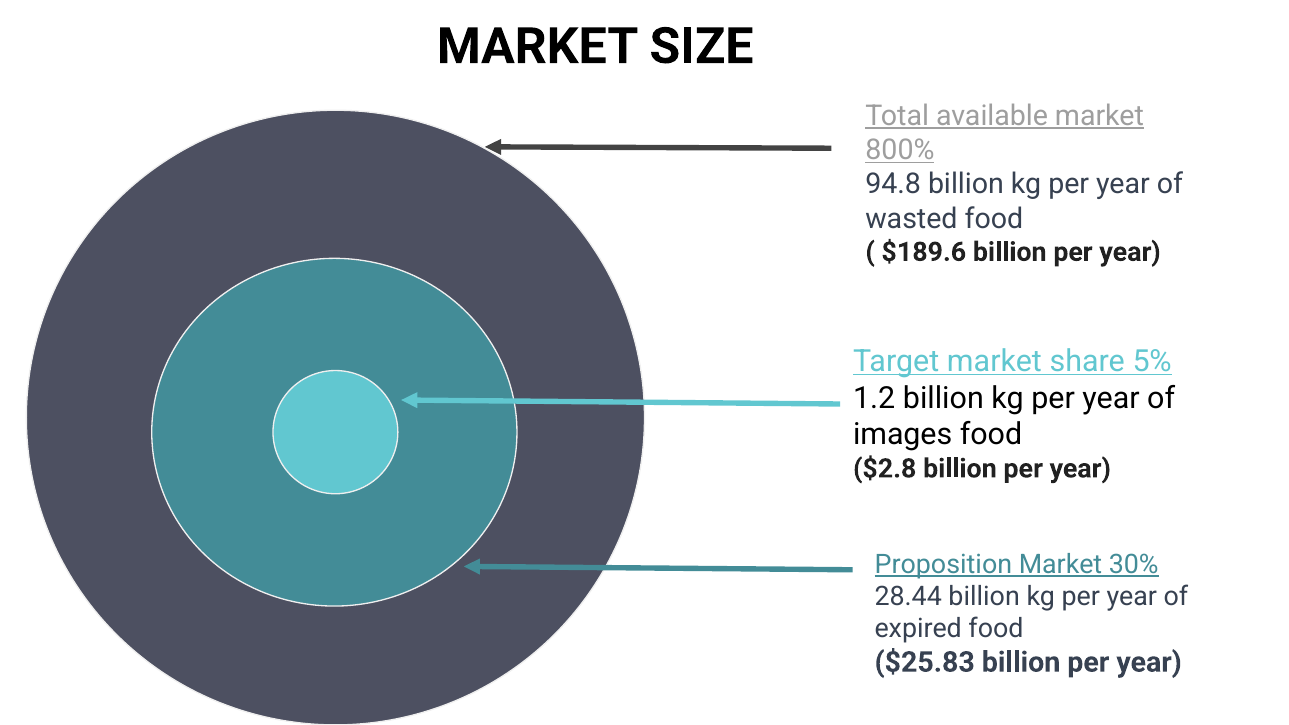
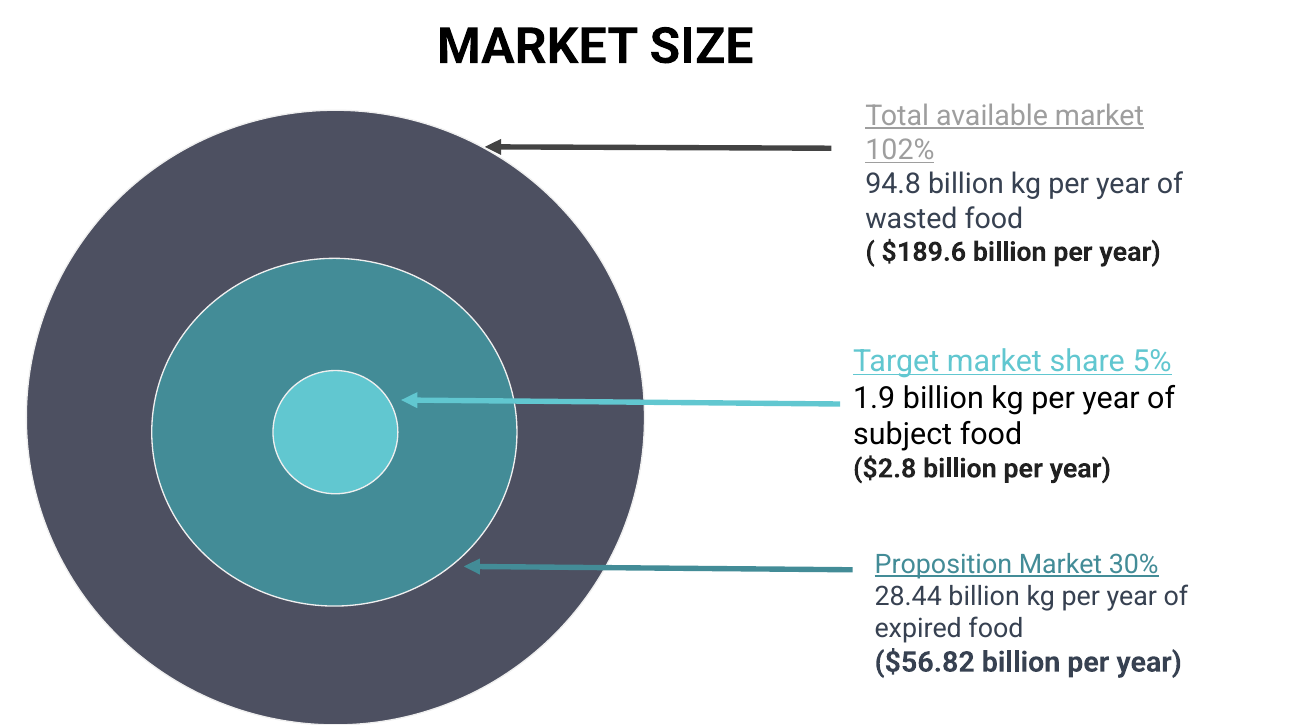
800%: 800% -> 102% (900, 150)
1.2: 1.2 -> 1.9 (874, 398)
images: images -> subject (903, 435)
$25.83: $25.83 -> $56.82 (925, 662)
